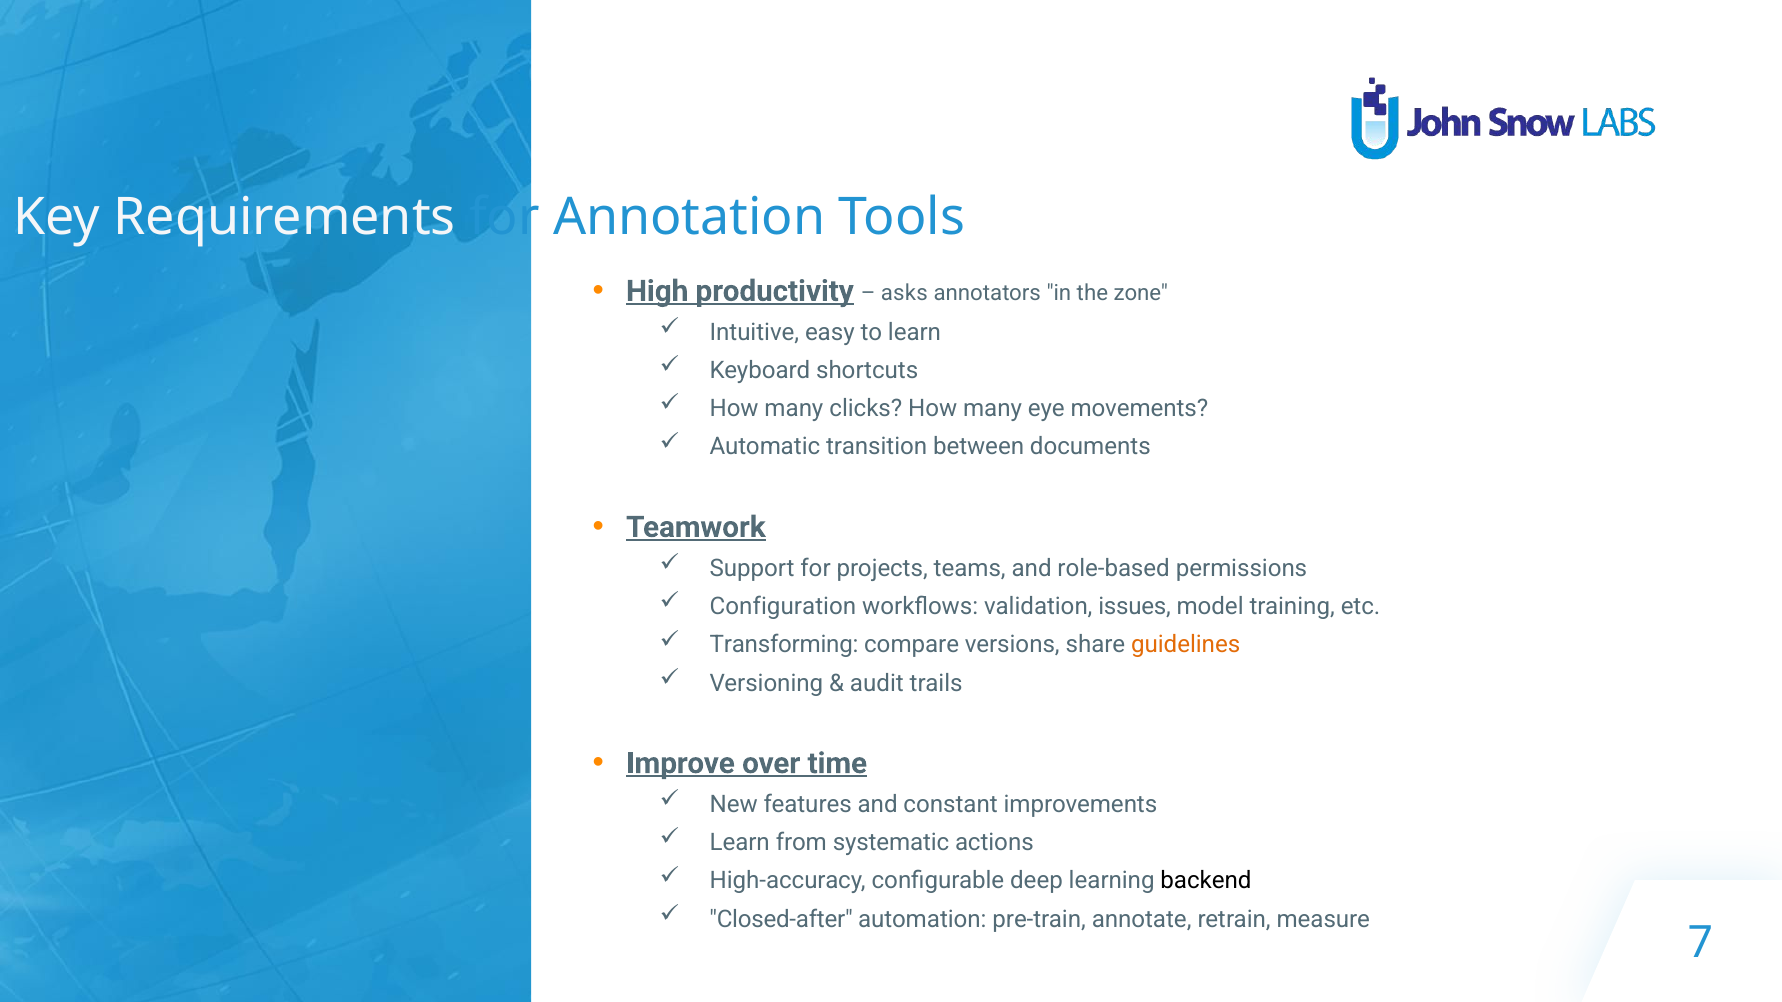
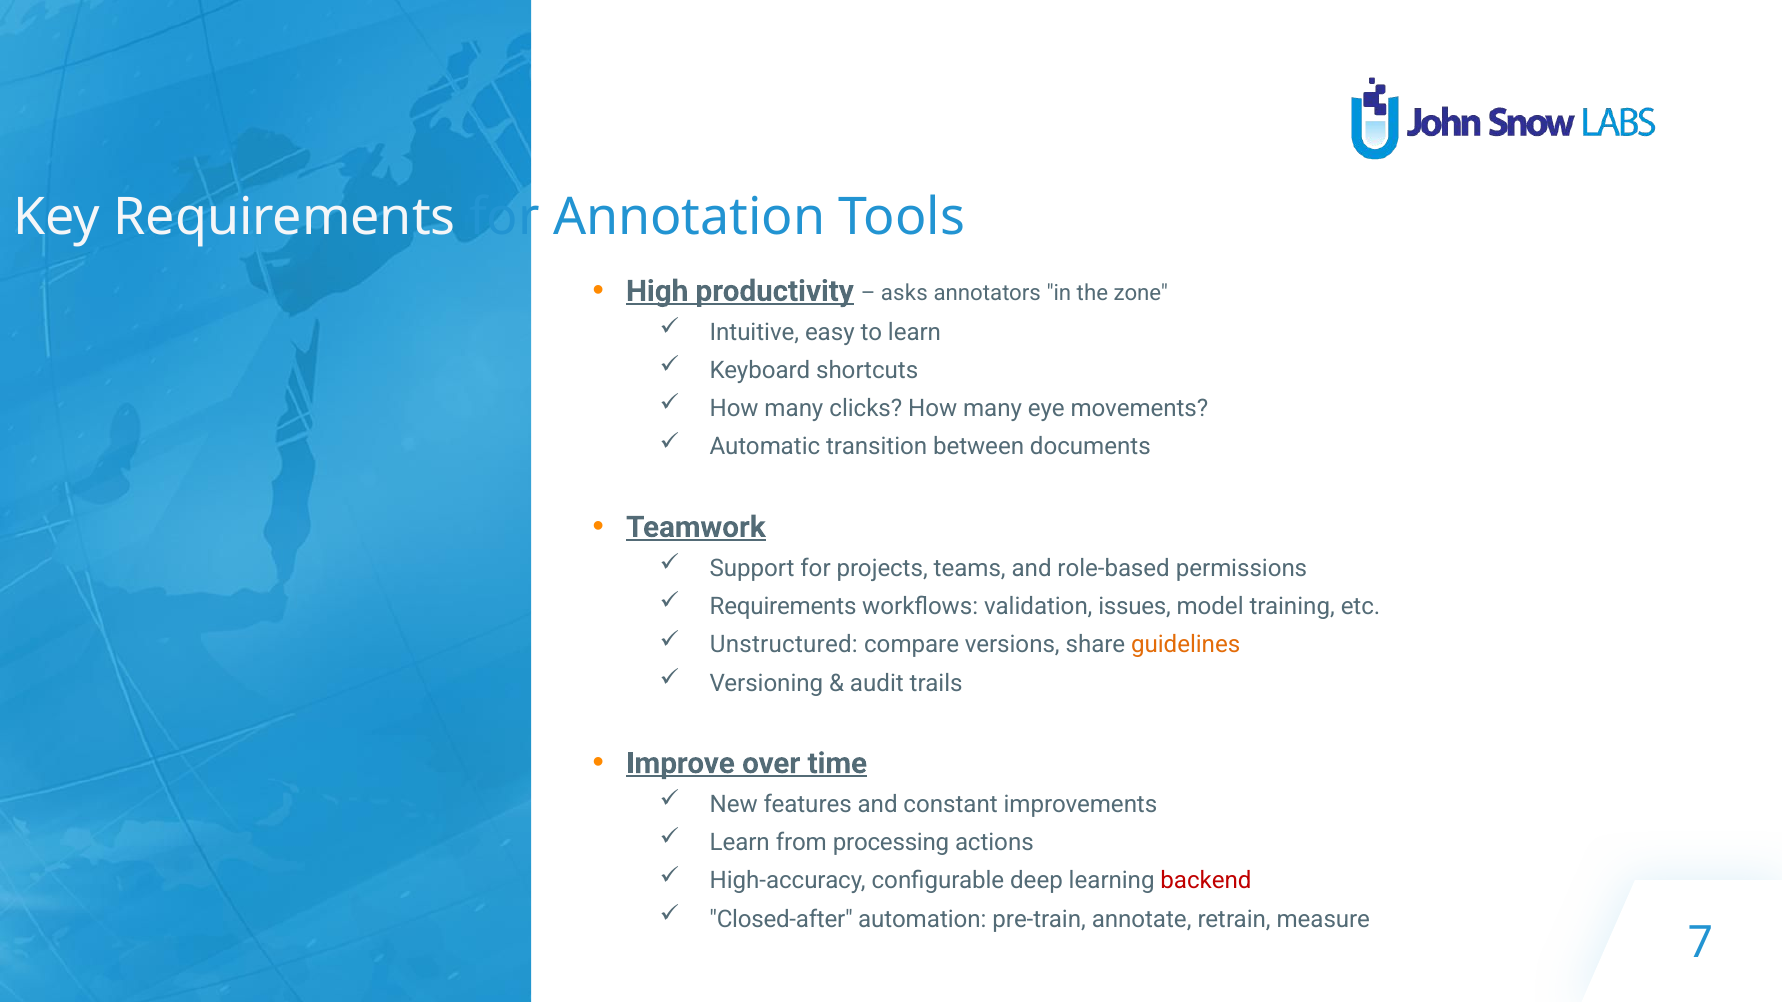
Configuration: Configuration -> Requirements (783, 607)
Transforming: Transforming -> Unstructured (784, 645)
systematic: systematic -> processing (891, 843)
backend colour: black -> red (1206, 881)
